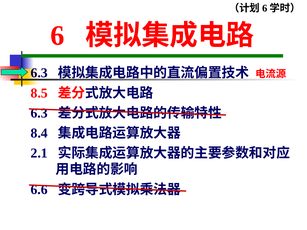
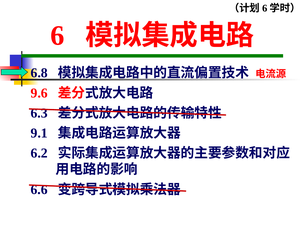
6.3: 6.3 -> 6.8 (39, 73)
8.5: 8.5 -> 9.6 (39, 93)
8.4: 8.4 -> 9.1 (39, 133)
2.1: 2.1 -> 6.2 (39, 153)
